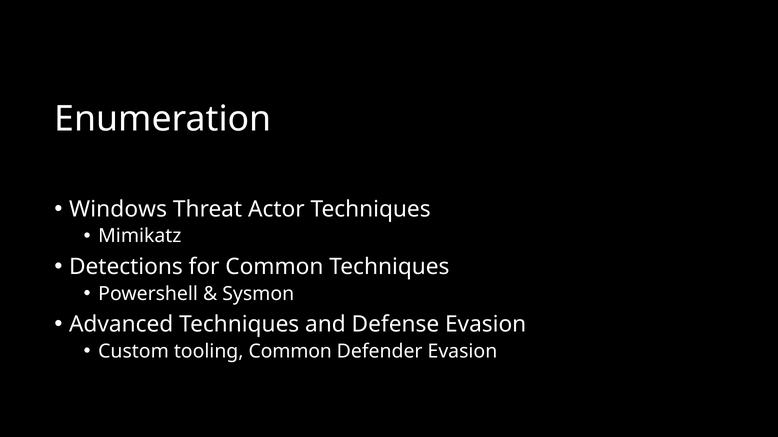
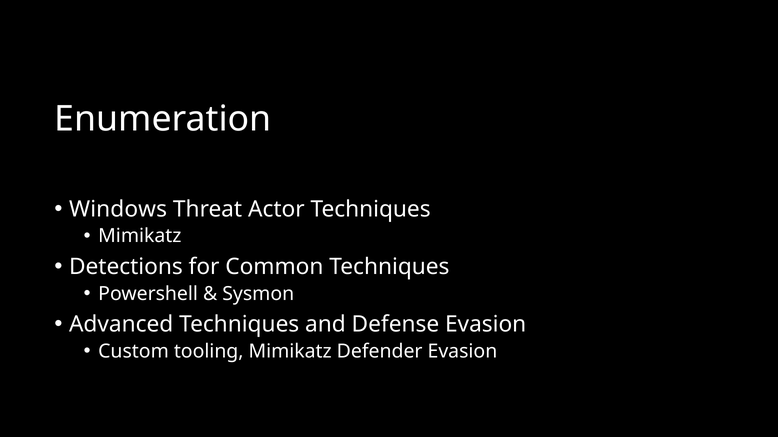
tooling Common: Common -> Mimikatz (290, 352)
